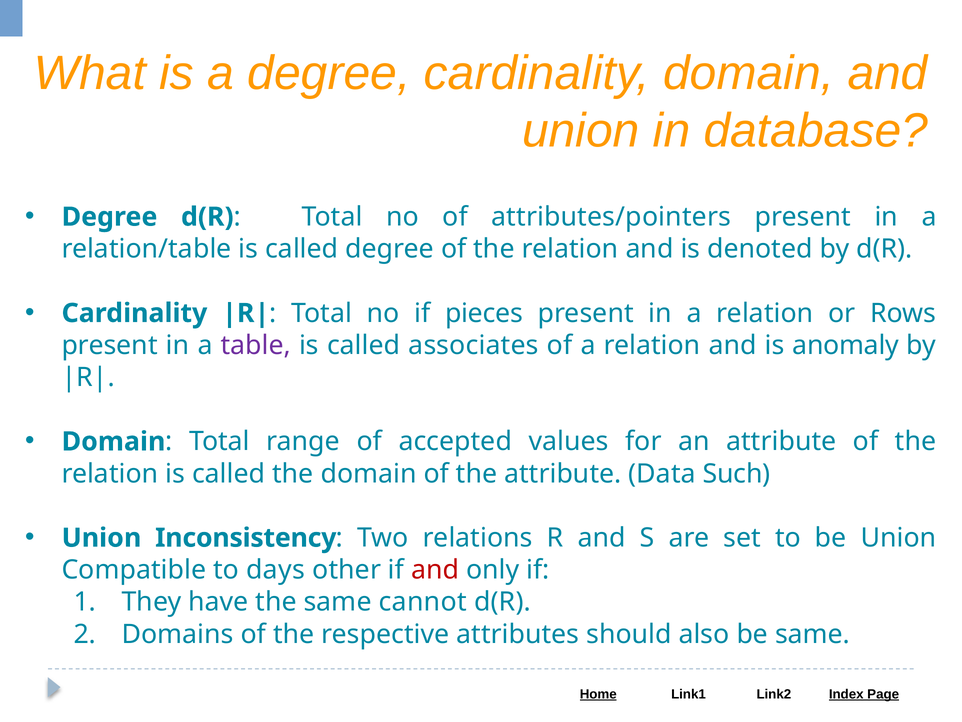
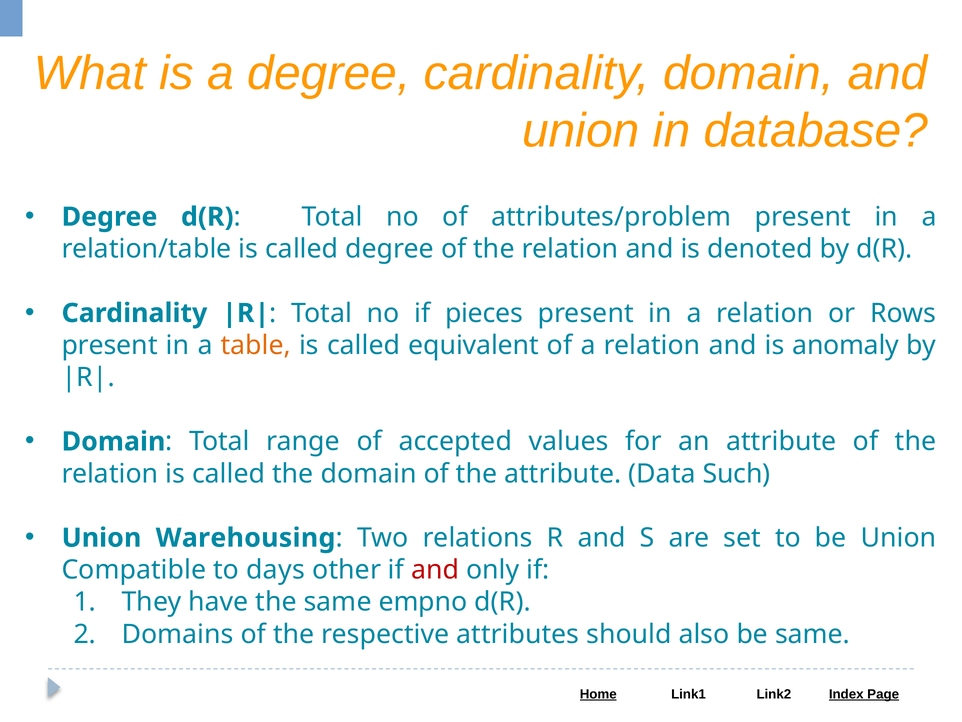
attributes/pointers: attributes/pointers -> attributes/problem (611, 217)
table colour: purple -> orange (256, 345)
associates: associates -> equivalent (474, 345)
Inconsistency: Inconsistency -> Warehousing (246, 538)
cannot: cannot -> empno (423, 602)
